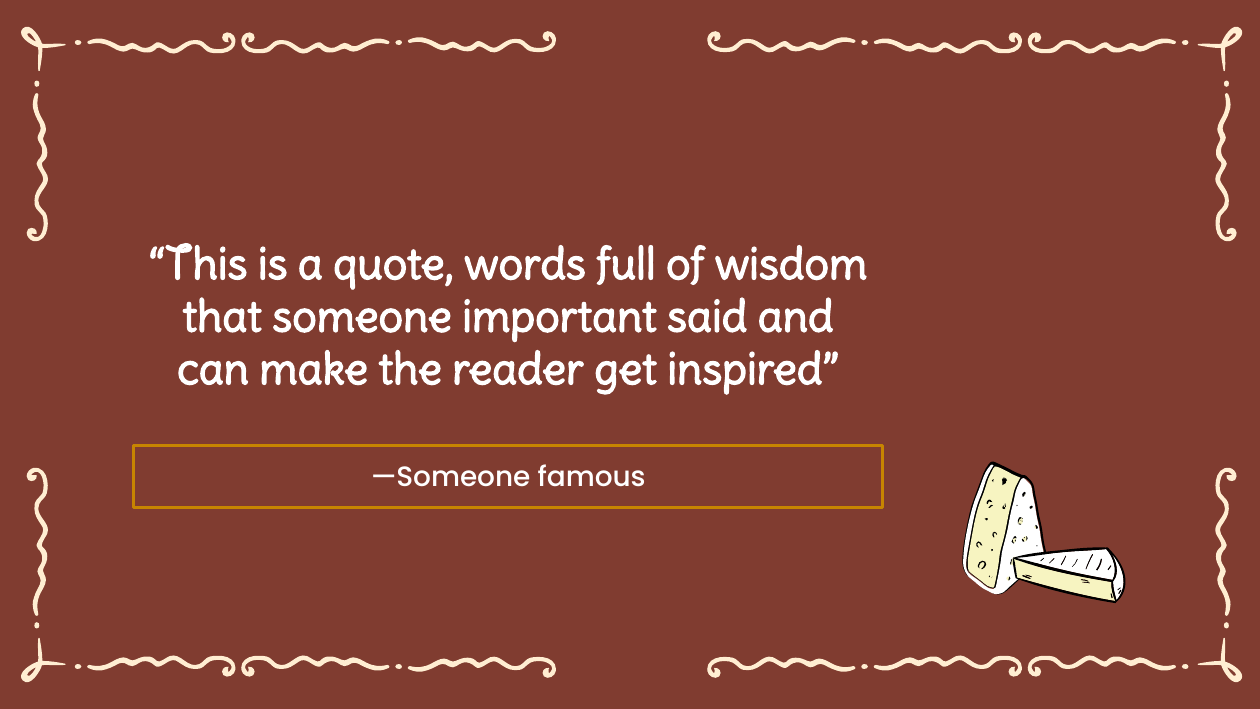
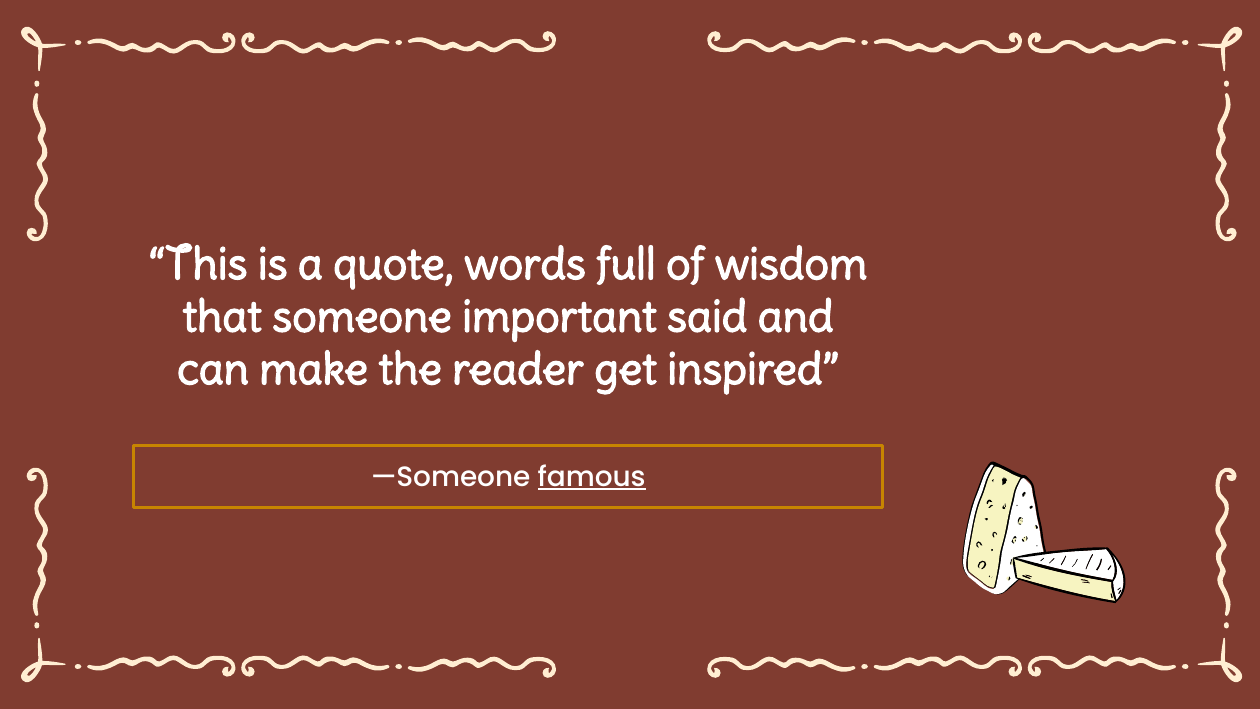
famous underline: none -> present (592, 477)
